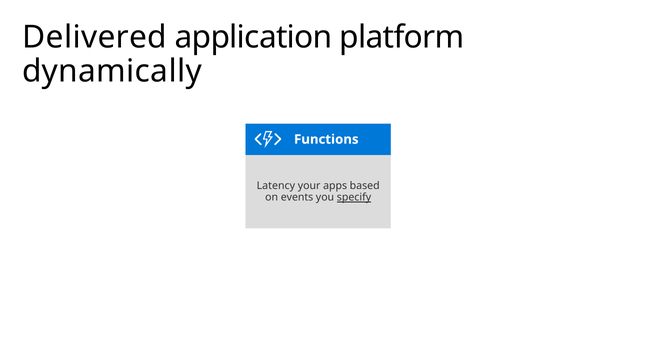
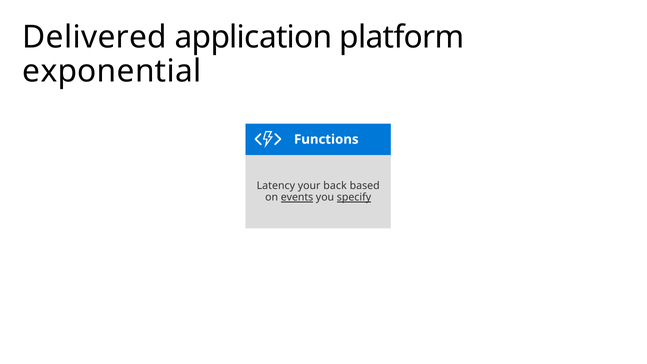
dynamically: dynamically -> exponential (112, 71)
apps: apps -> back (335, 186)
events underline: none -> present (297, 197)
